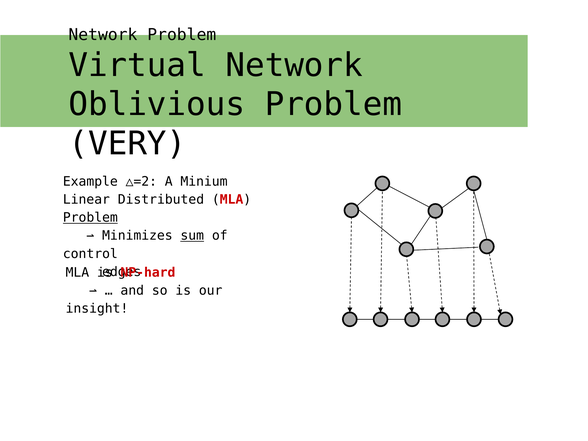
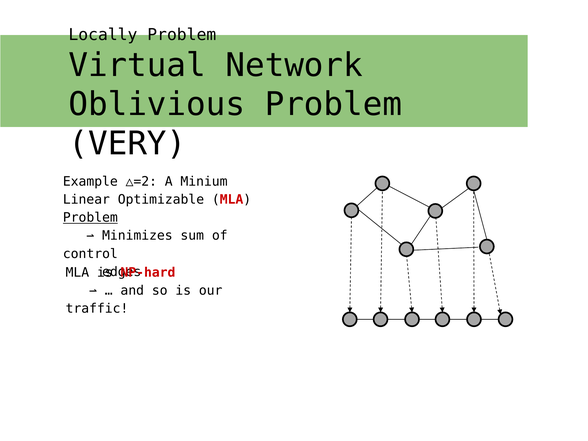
Network: Network -> Locally (103, 35)
Distributed: Distributed -> Optimizable (161, 200)
sum underline: present -> none (192, 236)
insight: insight -> traffic (97, 309)
